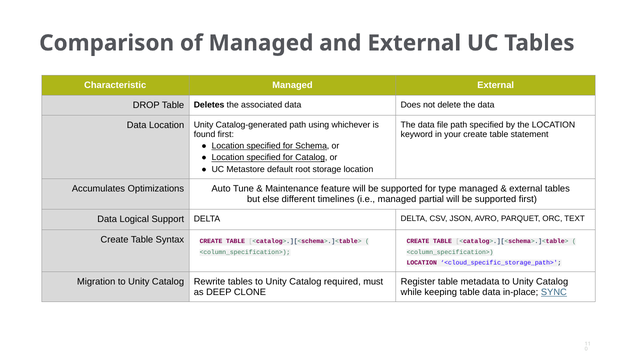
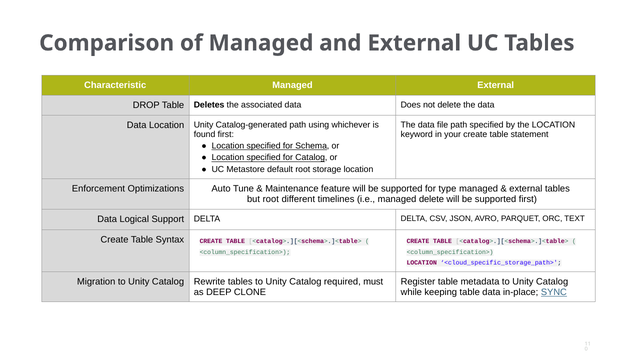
Accumulates: Accumulates -> Enforcement (98, 189)
but else: else -> root (271, 199)
managed partial: partial -> delete (431, 199)
